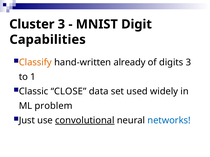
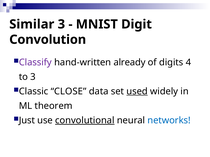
Cluster: Cluster -> Similar (32, 24)
Capabilities: Capabilities -> Convolution (48, 40)
Classify colour: orange -> purple (35, 62)
digits 3: 3 -> 4 (188, 62)
to 1: 1 -> 3 (33, 77)
used underline: none -> present (137, 92)
problem: problem -> theorem (54, 106)
